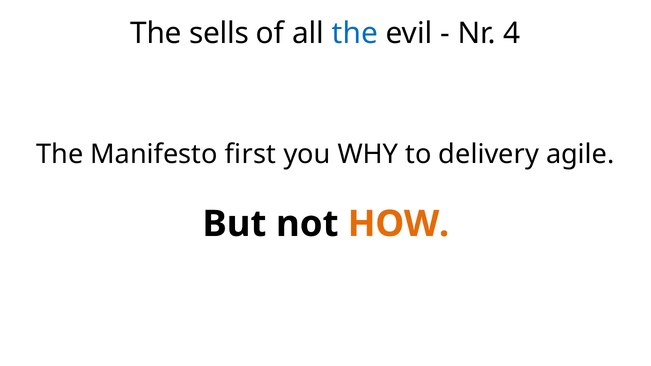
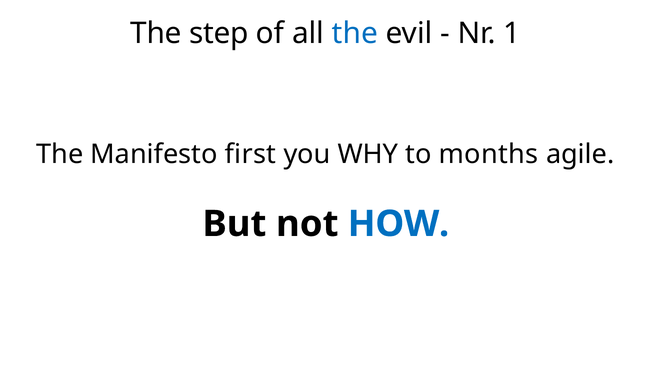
sells: sells -> step (219, 33)
4: 4 -> 1 (512, 33)
delivery: delivery -> months (489, 154)
HOW colour: orange -> blue (398, 224)
